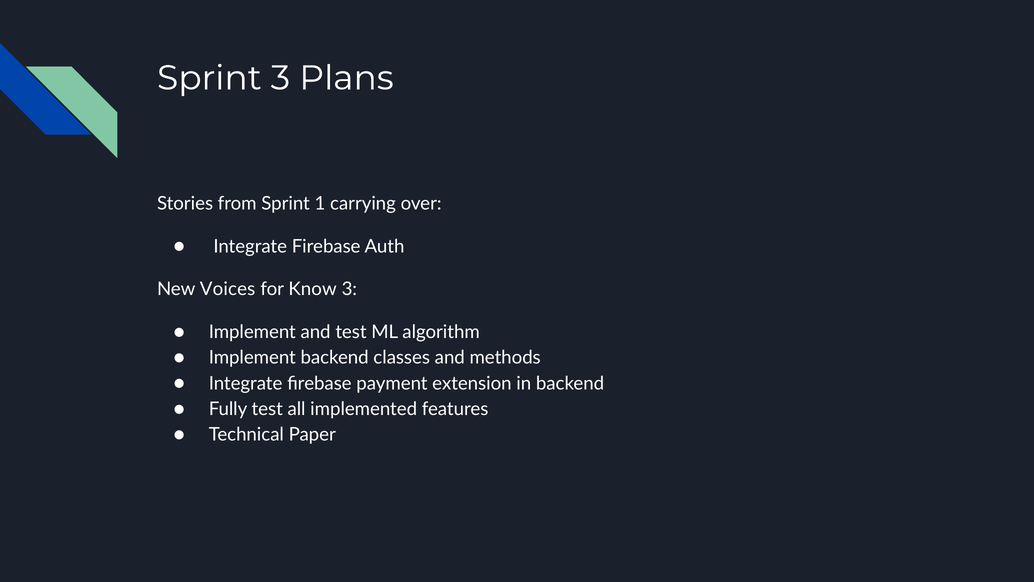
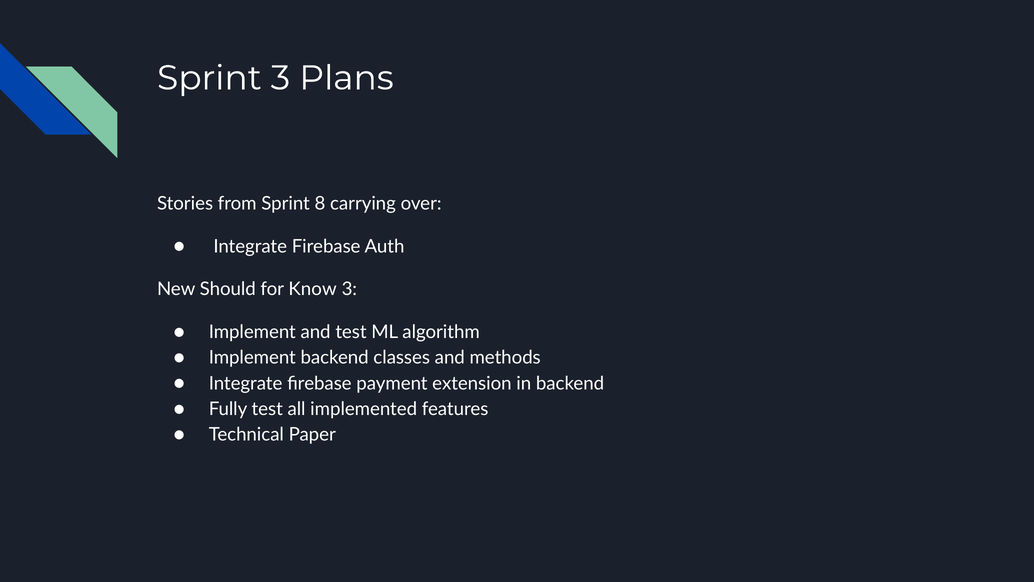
1: 1 -> 8 (320, 203)
Voices: Voices -> Should (228, 289)
